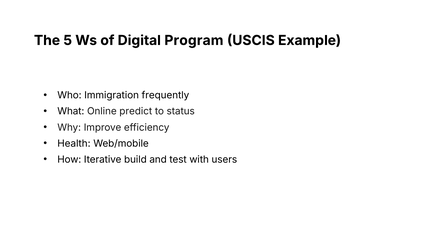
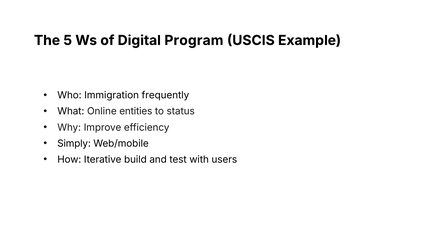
predict: predict -> entities (136, 111)
Health: Health -> Simply (74, 144)
